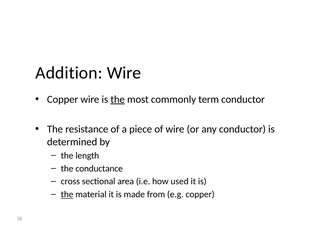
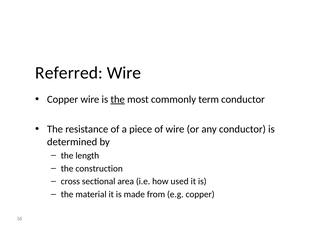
Addition: Addition -> Referred (69, 73)
conductance: conductance -> construction (99, 168)
the underline: present -> none (67, 194)
